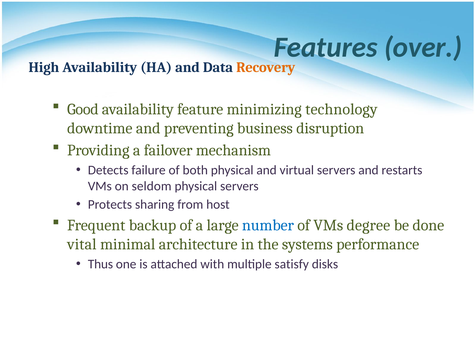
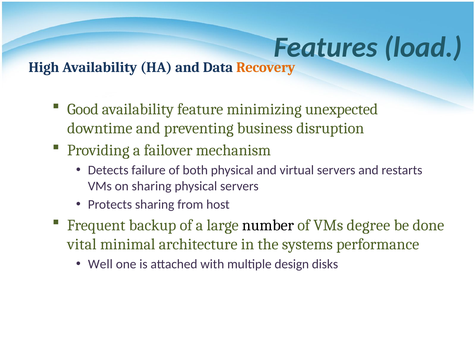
over: over -> load (423, 47)
technology: technology -> unexpected (342, 109)
on seldom: seldom -> sharing (152, 186)
number colour: blue -> black (268, 225)
Thus: Thus -> Well (100, 264)
satisfy: satisfy -> design (292, 264)
